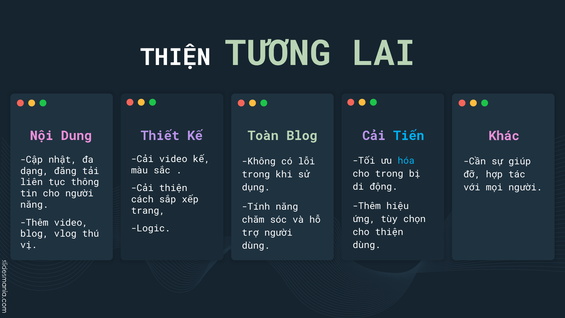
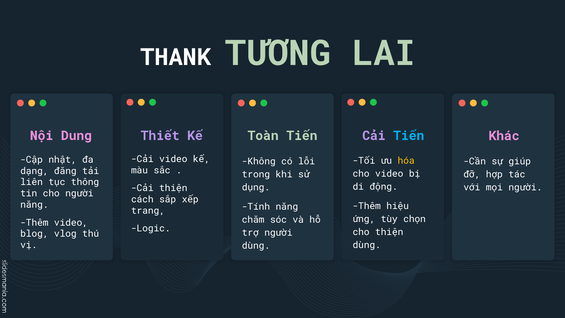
THIỆN: THIỆN -> THANK (176, 57)
Toàn Blog: Blog -> Tiến (302, 136)
hóa colour: light blue -> yellow (406, 161)
cho trong: trong -> video (389, 174)
